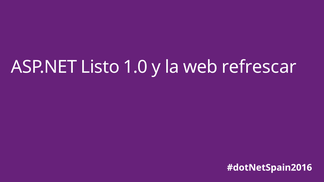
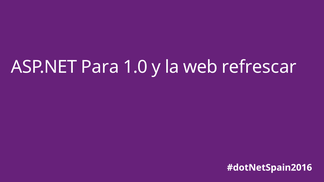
Listo: Listo -> Para (100, 67)
